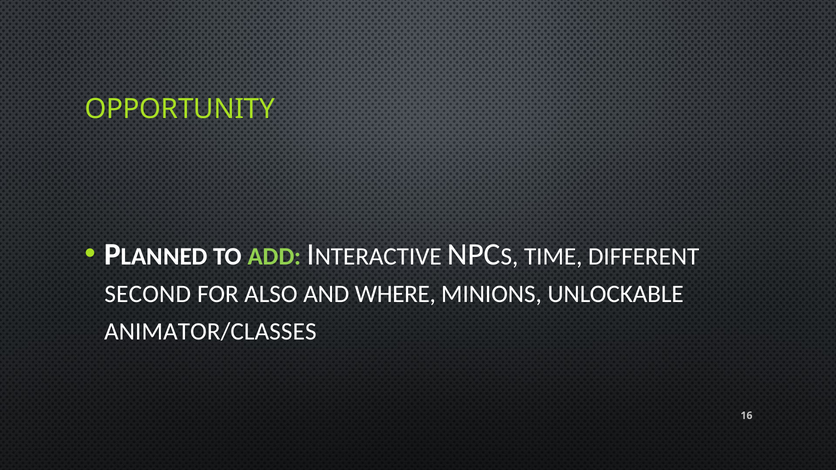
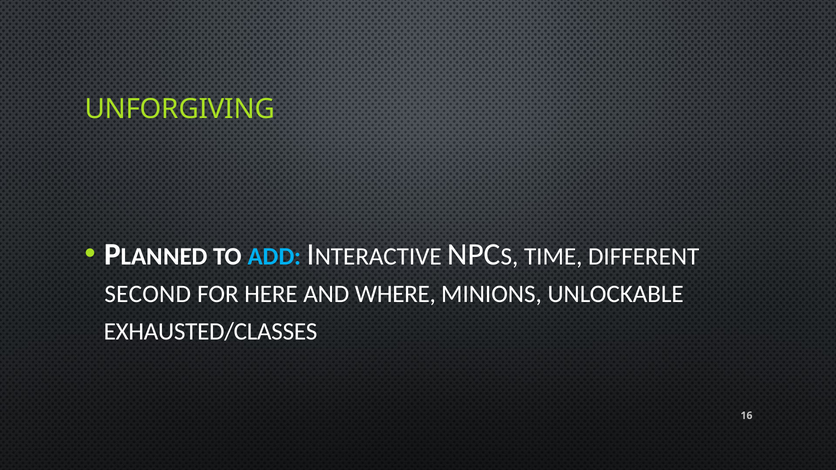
OPPORTUNITY: OPPORTUNITY -> UNFORGIVING (180, 109)
ADD colour: light green -> light blue (274, 257)
ALSO: ALSO -> HERE (271, 294)
ANIMATOR/CLASSES: ANIMATOR/CLASSES -> EXHAUSTED/CLASSES (211, 332)
